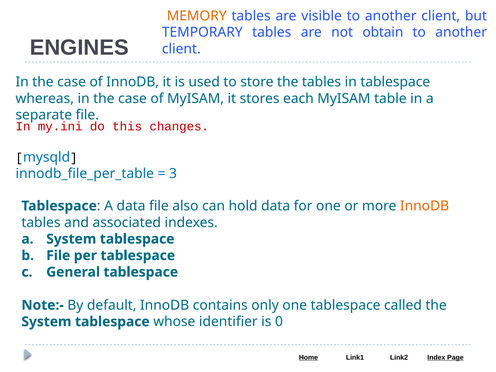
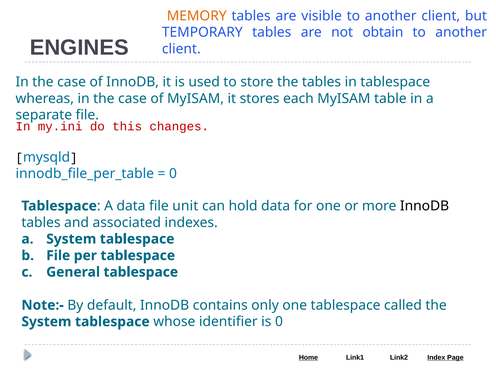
3: 3 -> 0 (173, 174)
also: also -> unit (185, 206)
InnoDB colour: orange -> black (425, 206)
